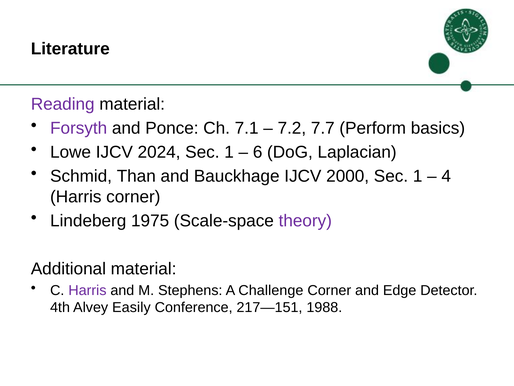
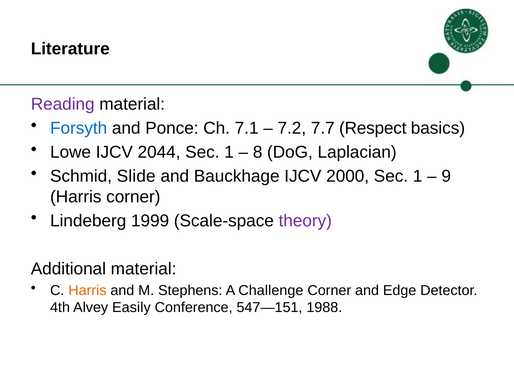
Forsyth colour: purple -> blue (79, 128)
Perform: Perform -> Respect (373, 128)
2024: 2024 -> 2044 (159, 152)
6: 6 -> 8 (258, 152)
Than: Than -> Slide (136, 176)
4: 4 -> 9 (446, 176)
1975: 1975 -> 1999 (150, 220)
Harris colour: purple -> orange (87, 290)
217—151: 217—151 -> 547—151 (269, 307)
